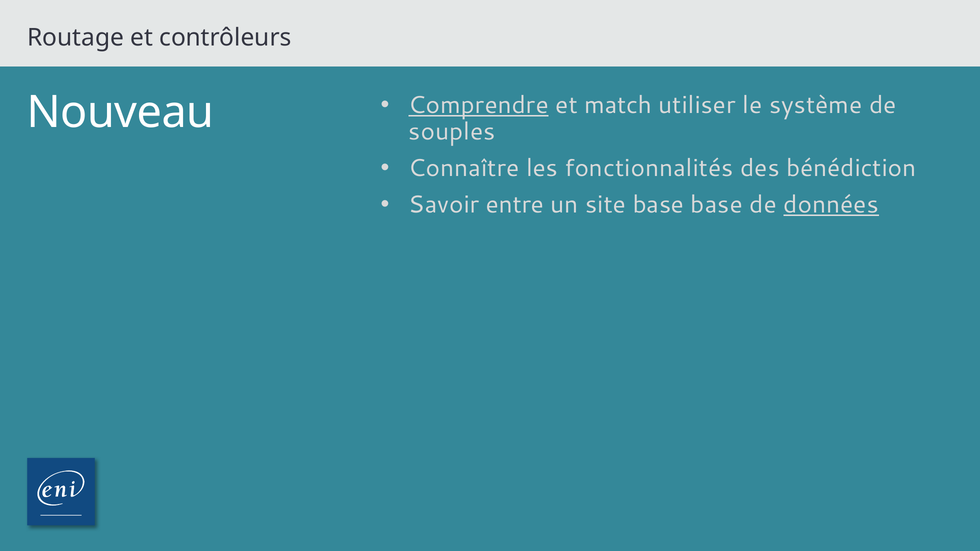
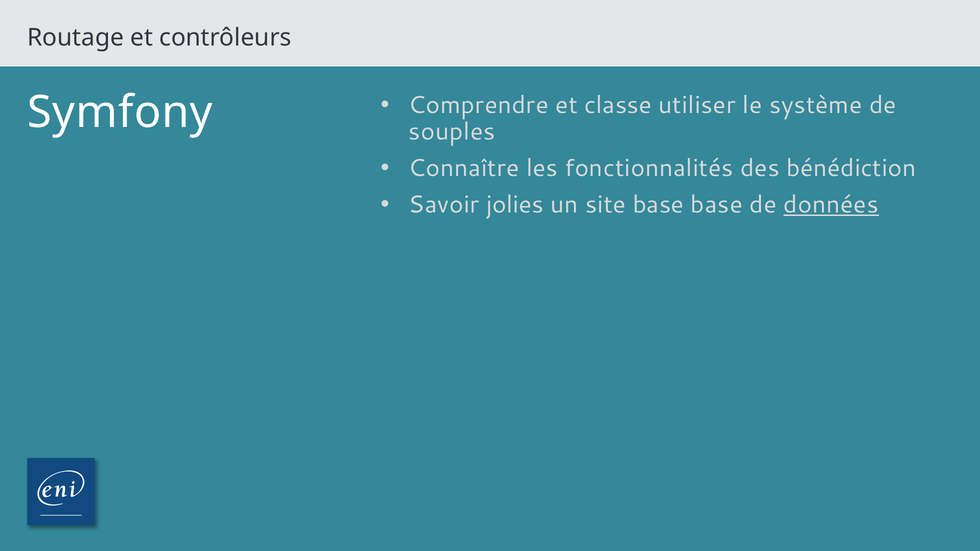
Nouveau: Nouveau -> Symfony (120, 112)
Comprendre underline: present -> none (479, 105)
match: match -> classe (618, 105)
entre: entre -> jolies (515, 205)
